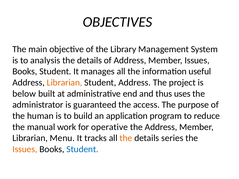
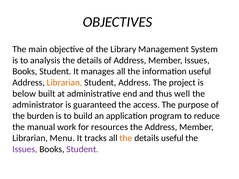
uses: uses -> well (182, 94)
human: human -> burden (40, 116)
operative: operative -> resources (110, 127)
details series: series -> useful (172, 138)
Issues colour: orange -> purple (25, 149)
Student colour: blue -> purple (82, 149)
